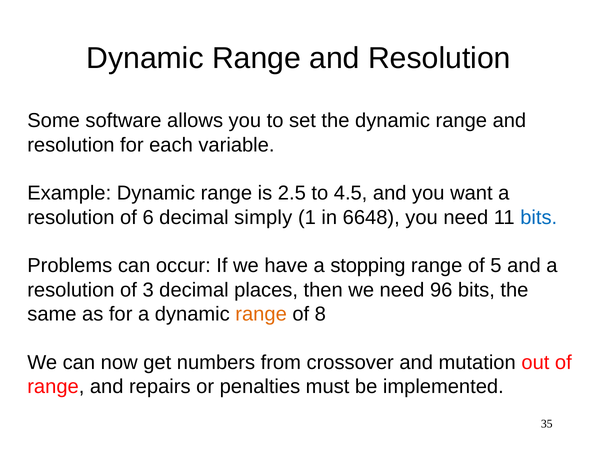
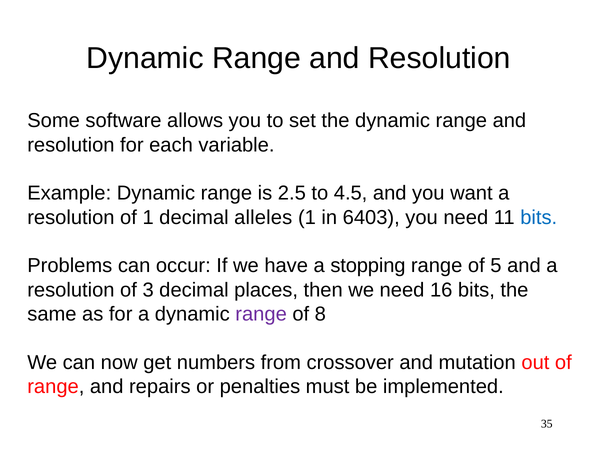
of 6: 6 -> 1 (148, 217)
simply: simply -> alleles (263, 217)
6648: 6648 -> 6403 (371, 217)
96: 96 -> 16 (441, 290)
range colour: orange -> purple (261, 314)
